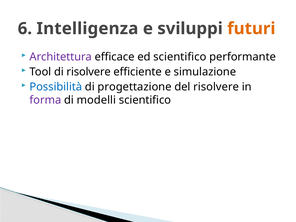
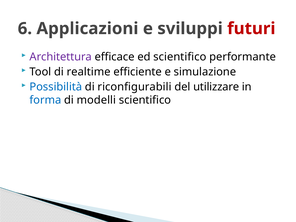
Intelligenza: Intelligenza -> Applicazioni (87, 29)
futuri colour: orange -> red (251, 29)
di risolvere: risolvere -> realtime (89, 72)
progettazione: progettazione -> riconfigurabili (135, 87)
del risolvere: risolvere -> utilizzare (216, 87)
forma colour: purple -> blue (45, 100)
